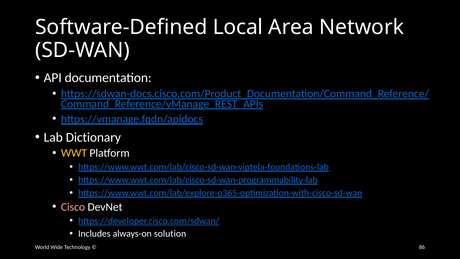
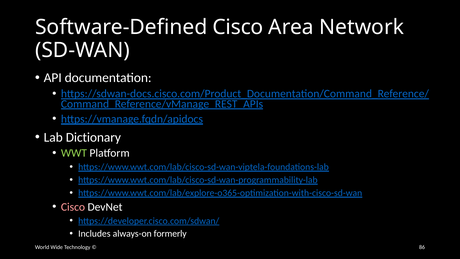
Software-Defined Local: Local -> Cisco (238, 27)
WWT colour: yellow -> light green (74, 153)
solution: solution -> formerly (170, 233)
